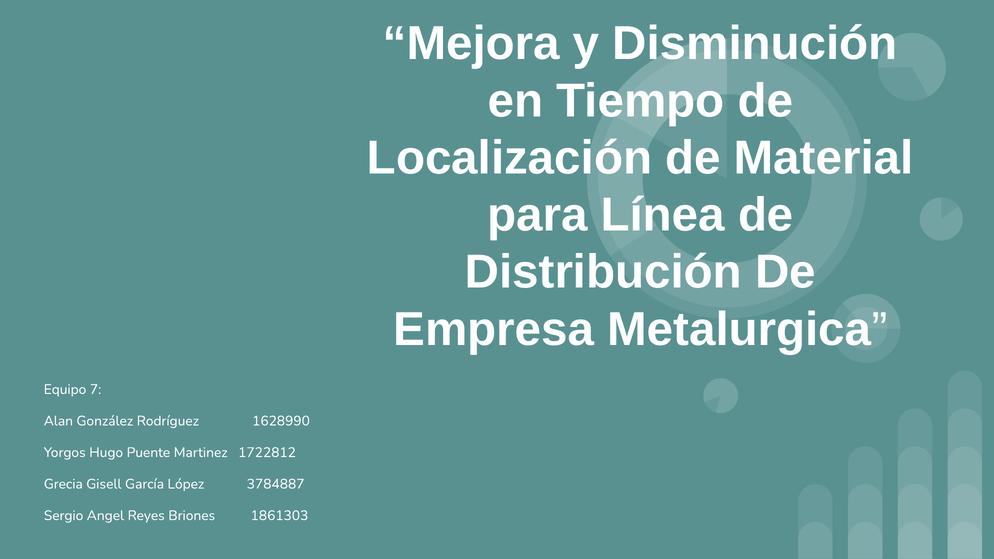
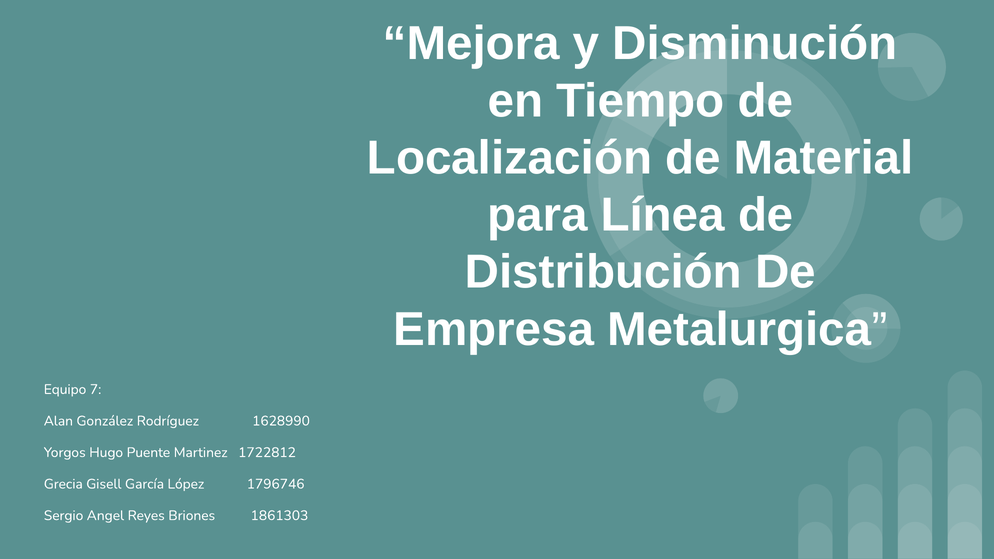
3784887: 3784887 -> 1796746 (276, 484)
